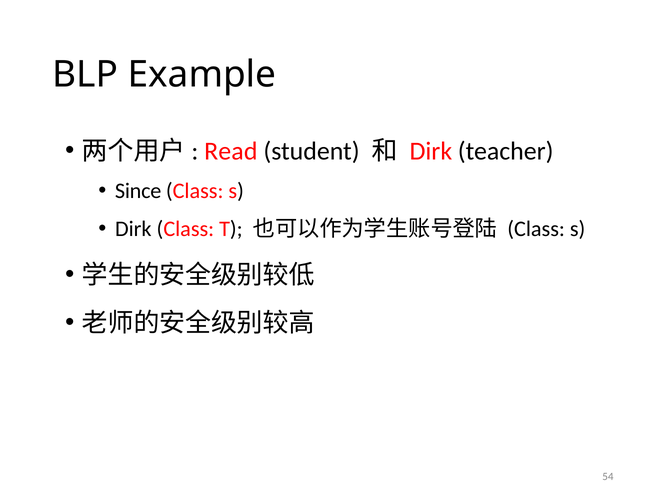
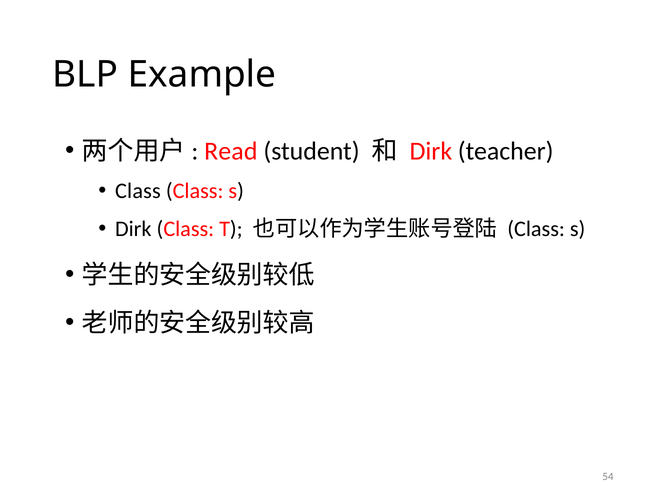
Since: Since -> Class (138, 191)
